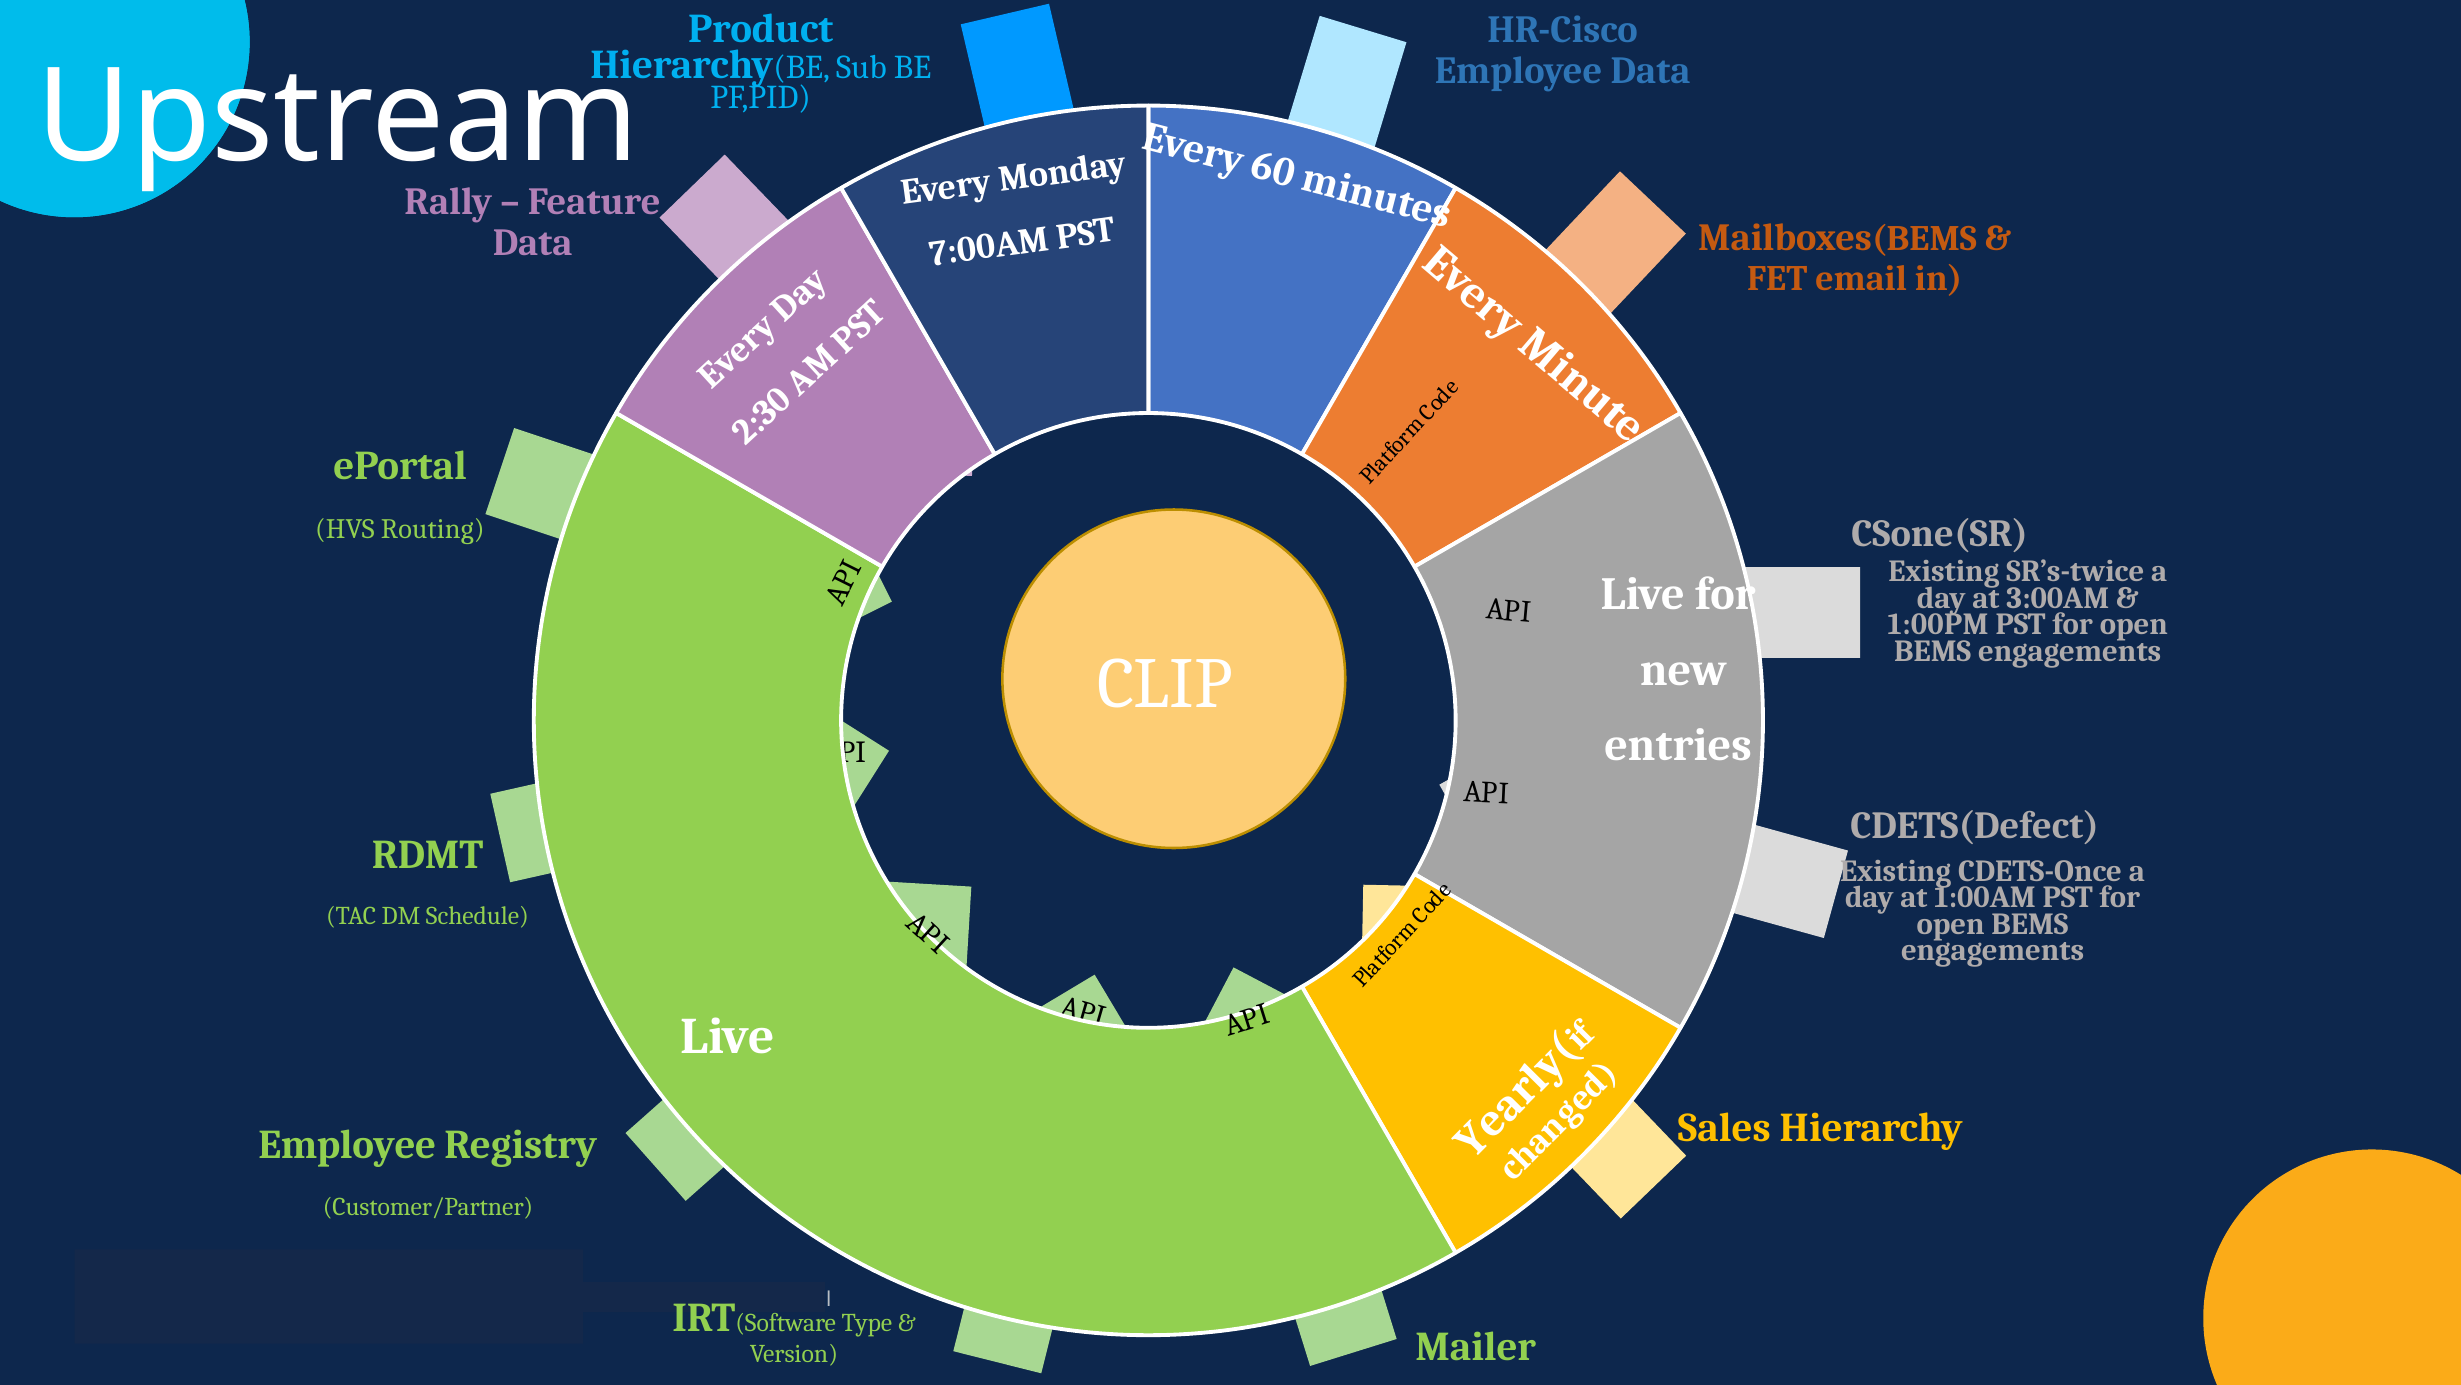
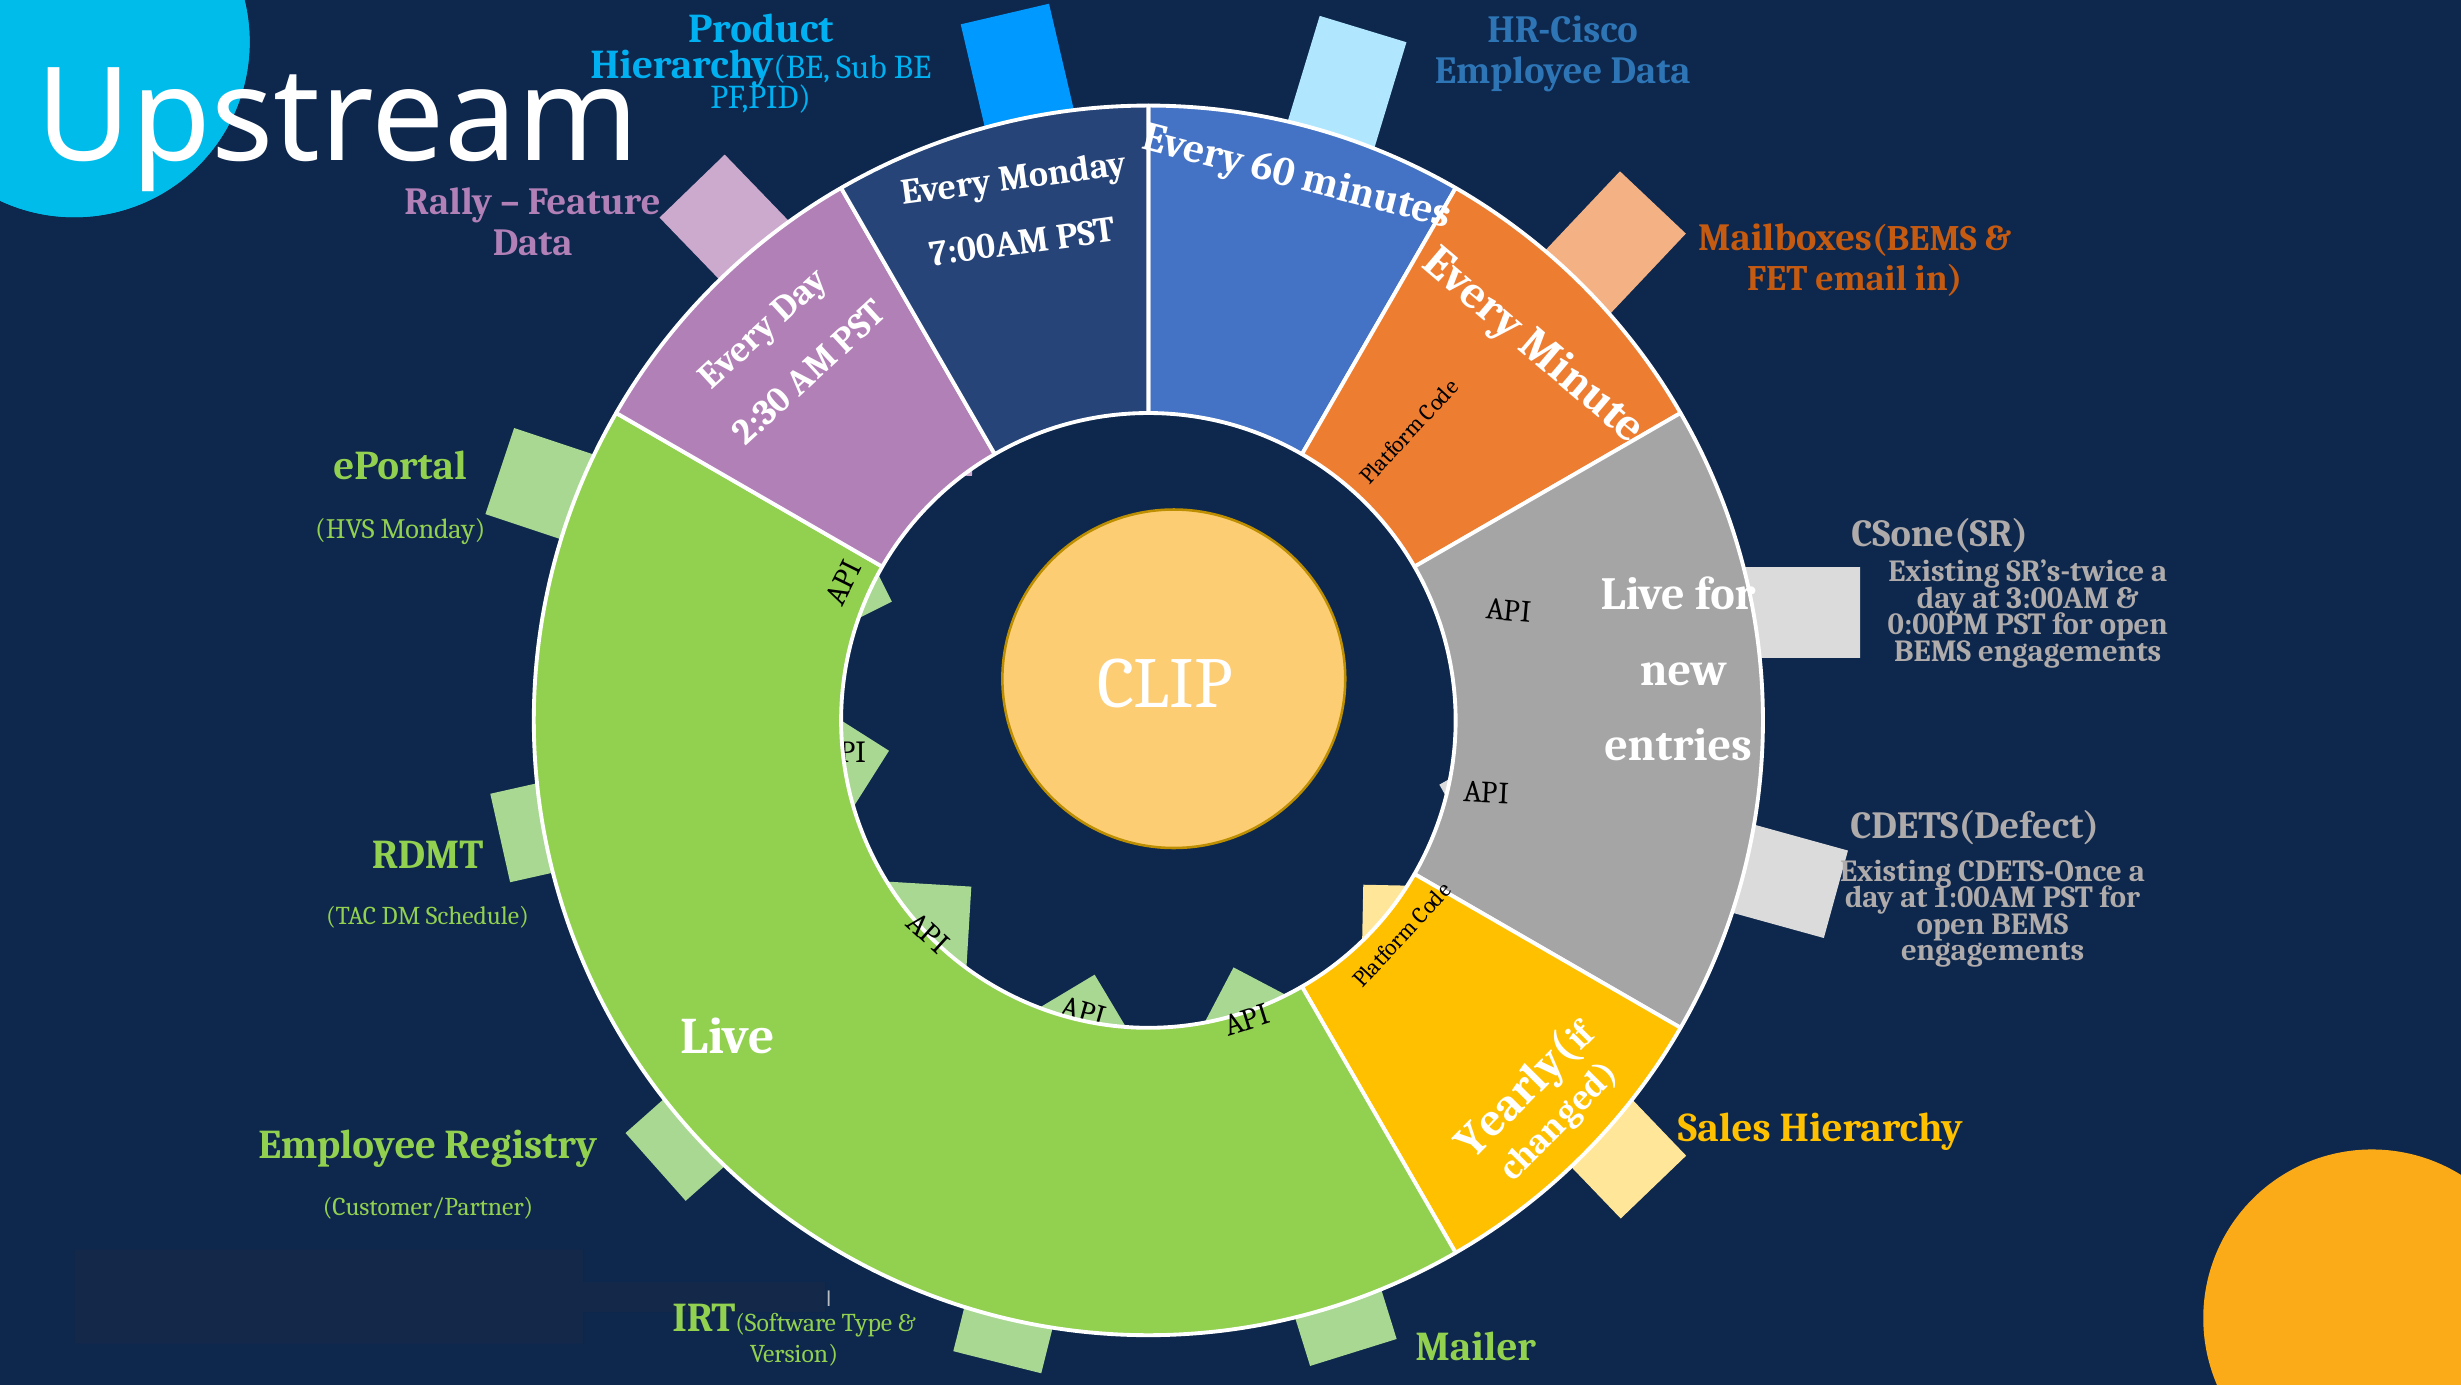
HVS Routing: Routing -> Monday (433, 529)
1:00PM: 1:00PM -> 0:00PM (1938, 624)
